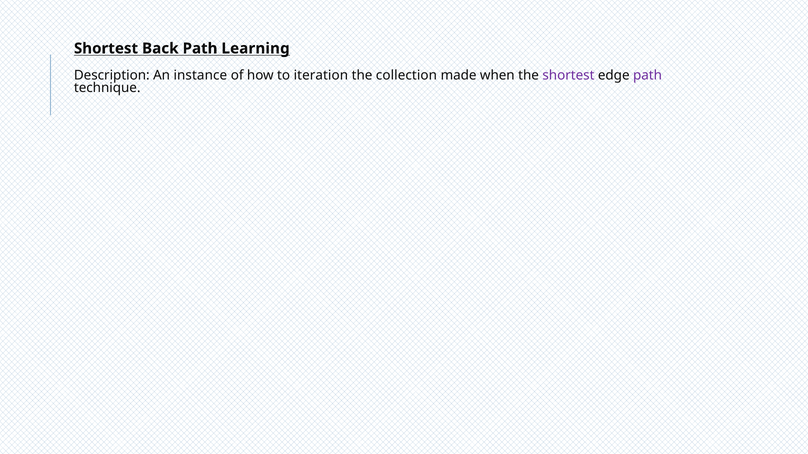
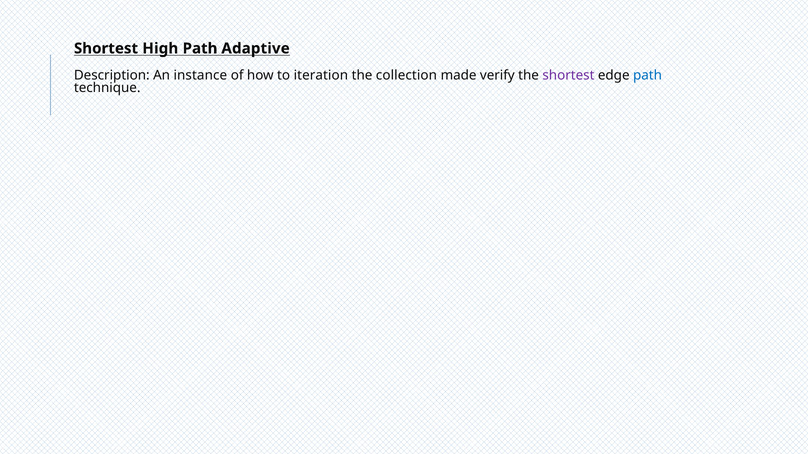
Back: Back -> High (160, 48)
Learning: Learning -> Adaptive (256, 48)
when: when -> verify (497, 75)
path colour: purple -> blue (648, 75)
